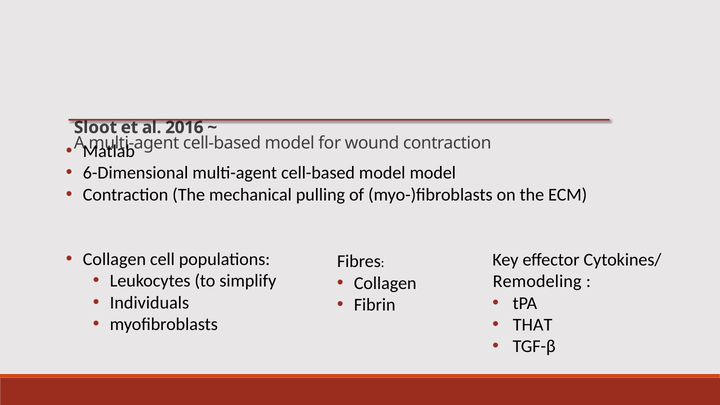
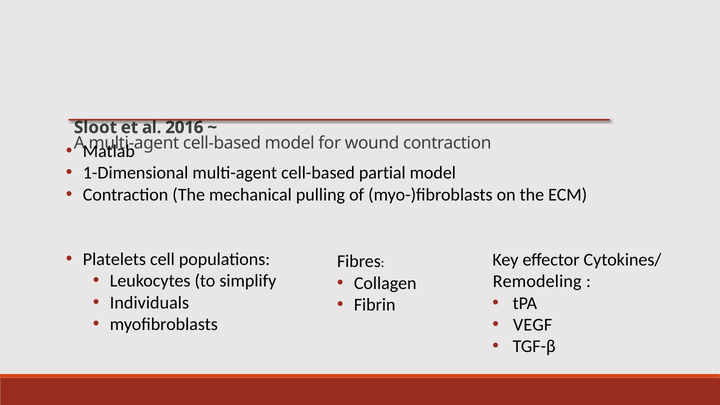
6-Dimensional: 6-Dimensional -> 1-Dimensional (136, 173)
model: model -> partial (382, 173)
Collagen: Collagen -> Platelets (114, 259)
THAT: THAT -> VEGF (533, 325)
